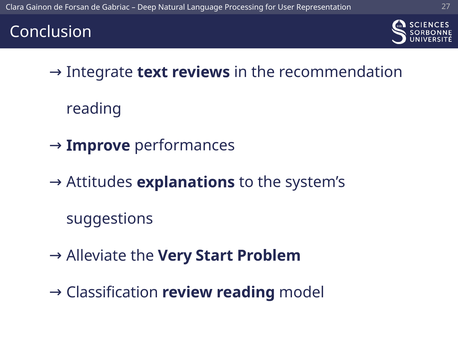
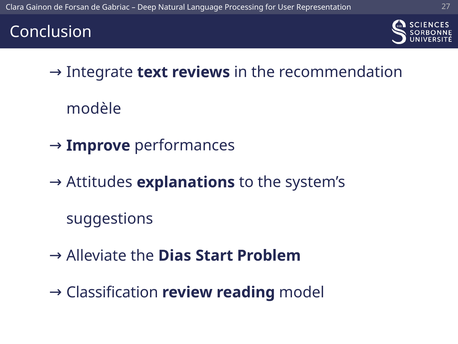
reading: reading -> modèle (94, 109)
Very: Very -> Dias (175, 255)
